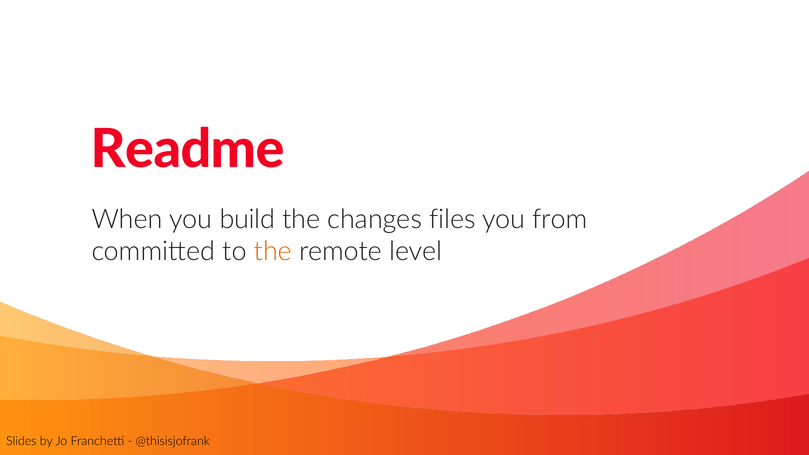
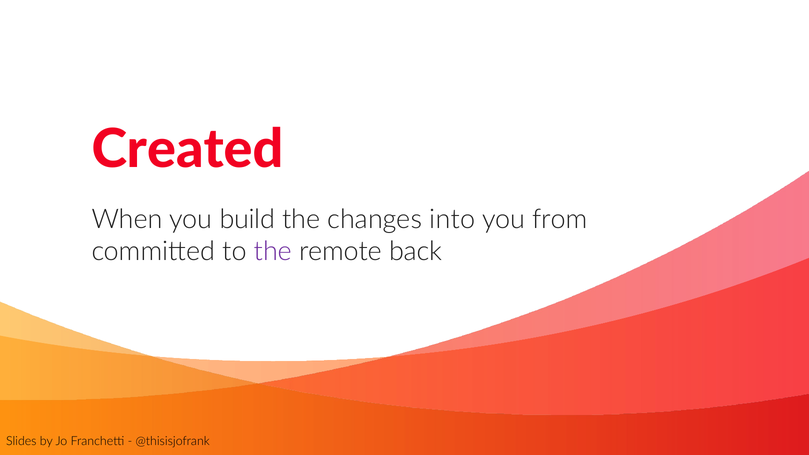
Readme: Readme -> Created (187, 149)
files: files -> into (452, 219)
the colour: orange -> purple (273, 252)
level: level -> back (416, 252)
